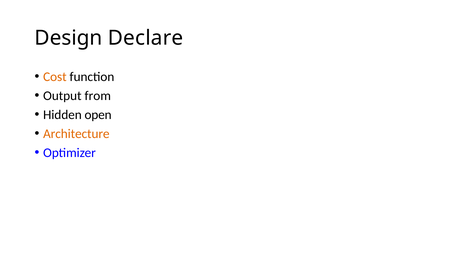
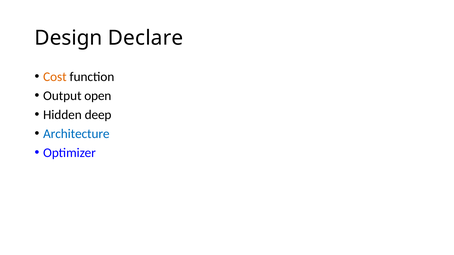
from: from -> open (98, 96)
open: open -> deep (98, 115)
Architecture colour: orange -> blue (76, 134)
